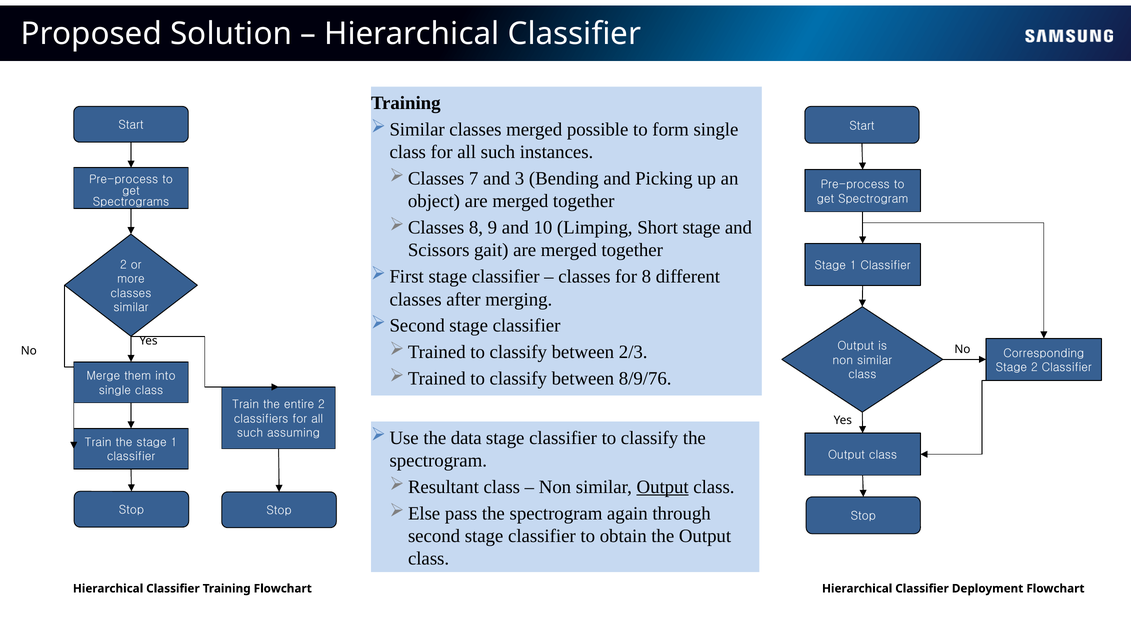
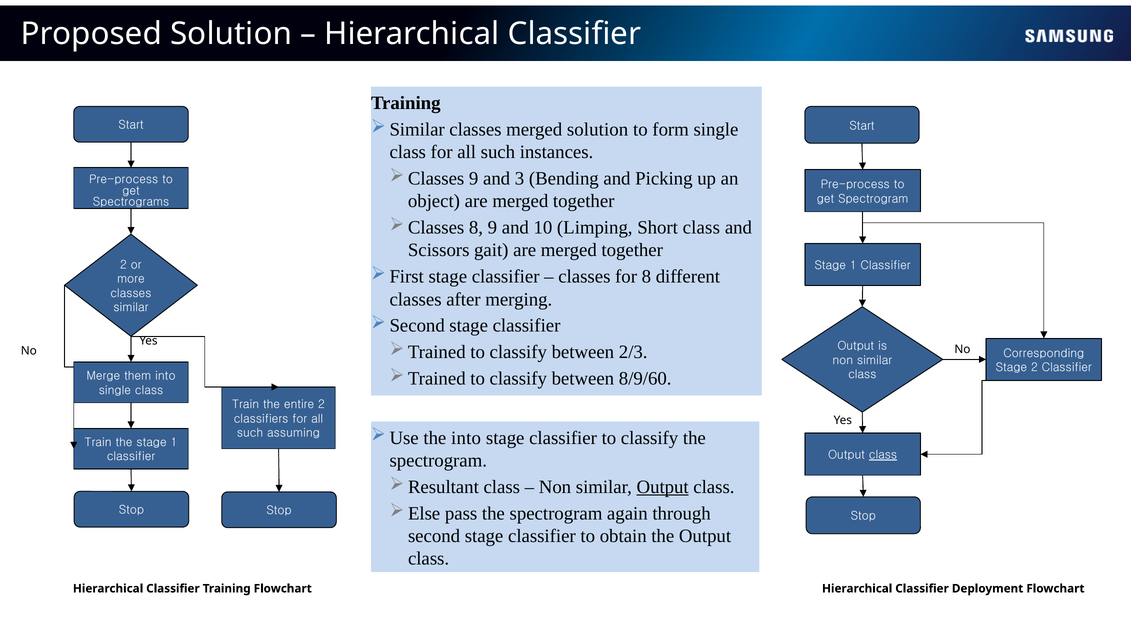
merged possible: possible -> solution (598, 130)
7: 7 -> 9 (474, 179)
Short stage: stage -> class (701, 228)
8/9/76: 8/9/76 -> 8/9/60 (645, 379)
the data: data -> into (466, 438)
class underline: none -> present (883, 455)
